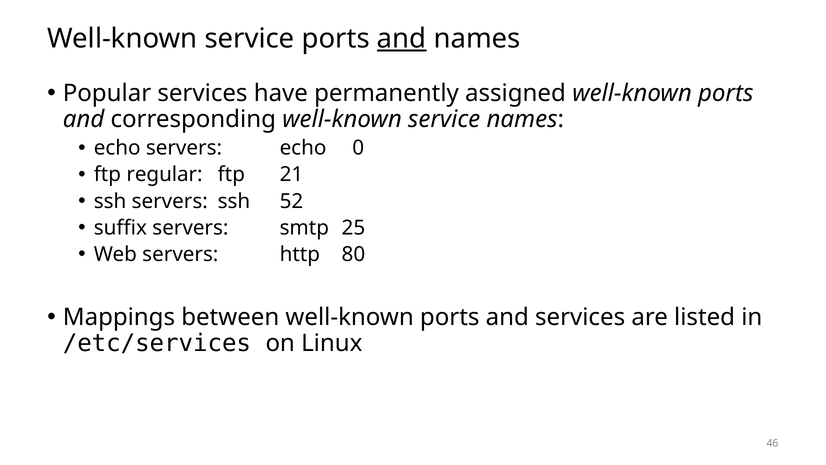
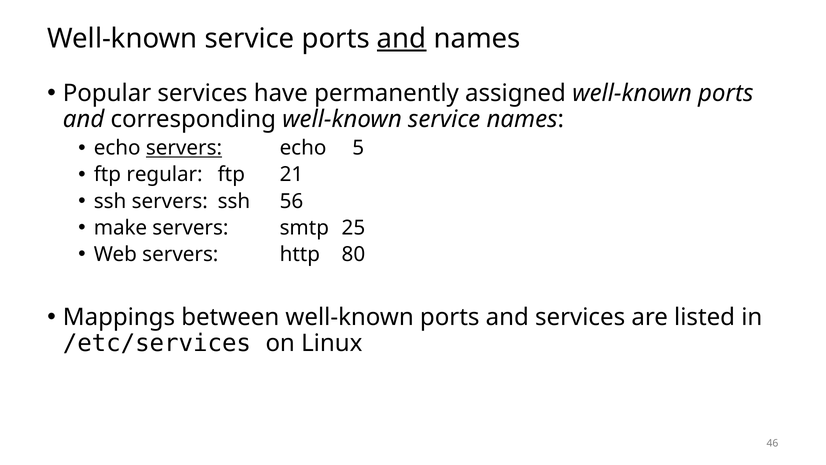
servers underline: none -> present (184, 148)
0: 0 -> 5 (358, 148)
52: 52 -> 56 (291, 201)
suffix: suffix -> make (120, 228)
